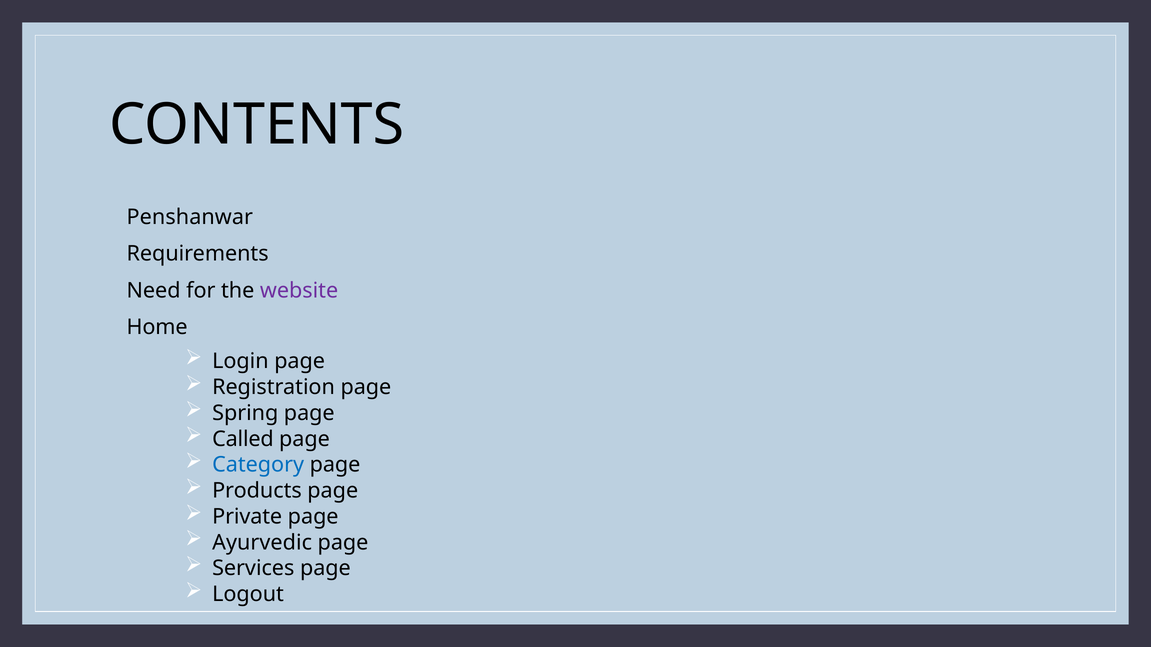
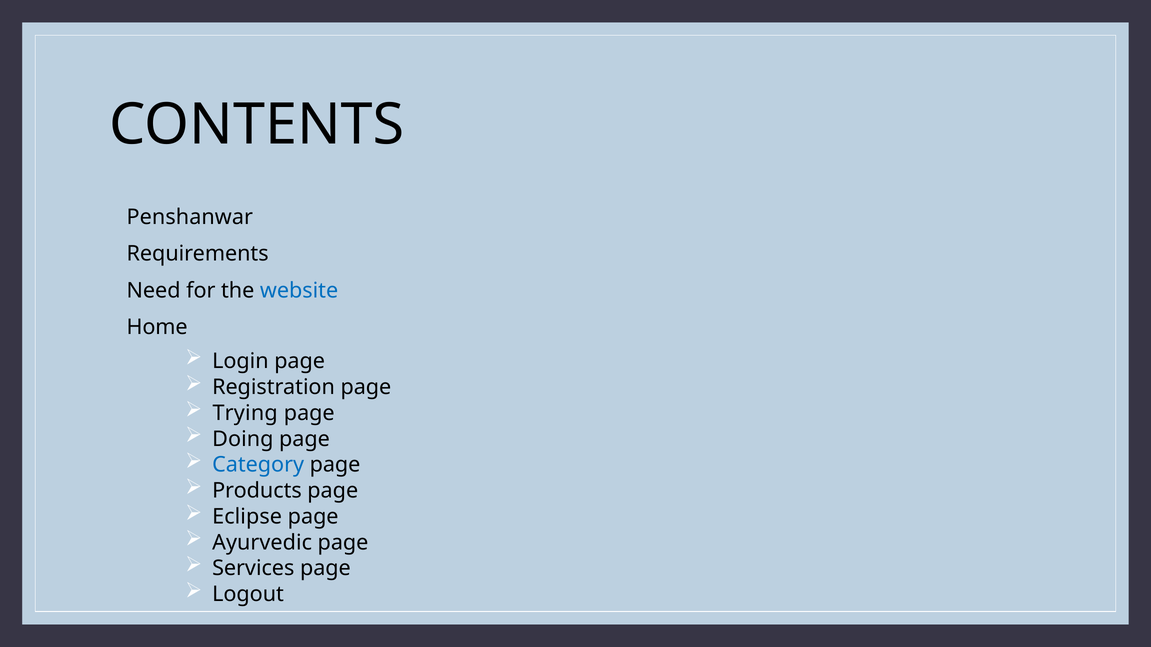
website colour: purple -> blue (299, 291)
Spring: Spring -> Trying (245, 413)
Called: Called -> Doing (243, 439)
Private: Private -> Eclipse (247, 517)
